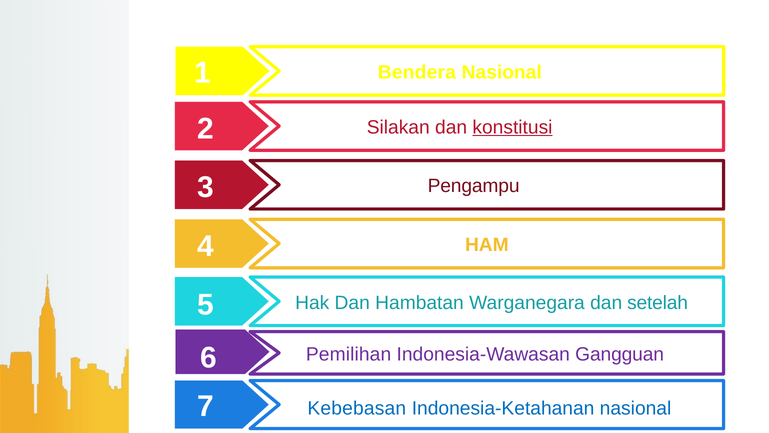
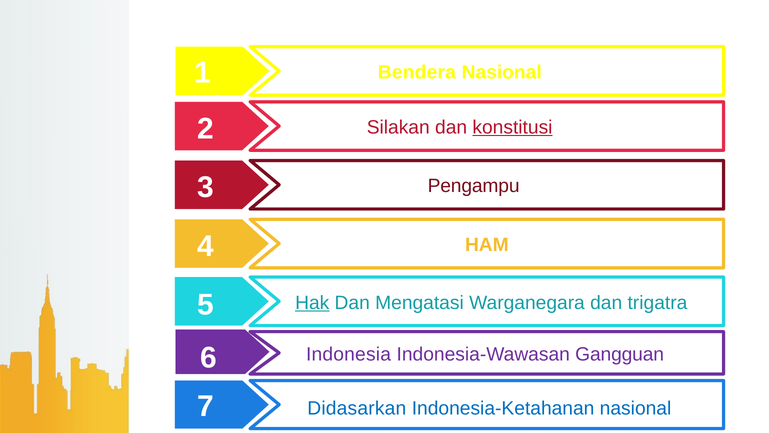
Hak underline: none -> present (312, 302)
Hambatan: Hambatan -> Mengatasi (420, 302)
setelah: setelah -> trigatra (657, 302)
Pemilihan: Pemilihan -> Indonesia (349, 354)
Kebebasan: Kebebasan -> Didasarkan (357, 408)
